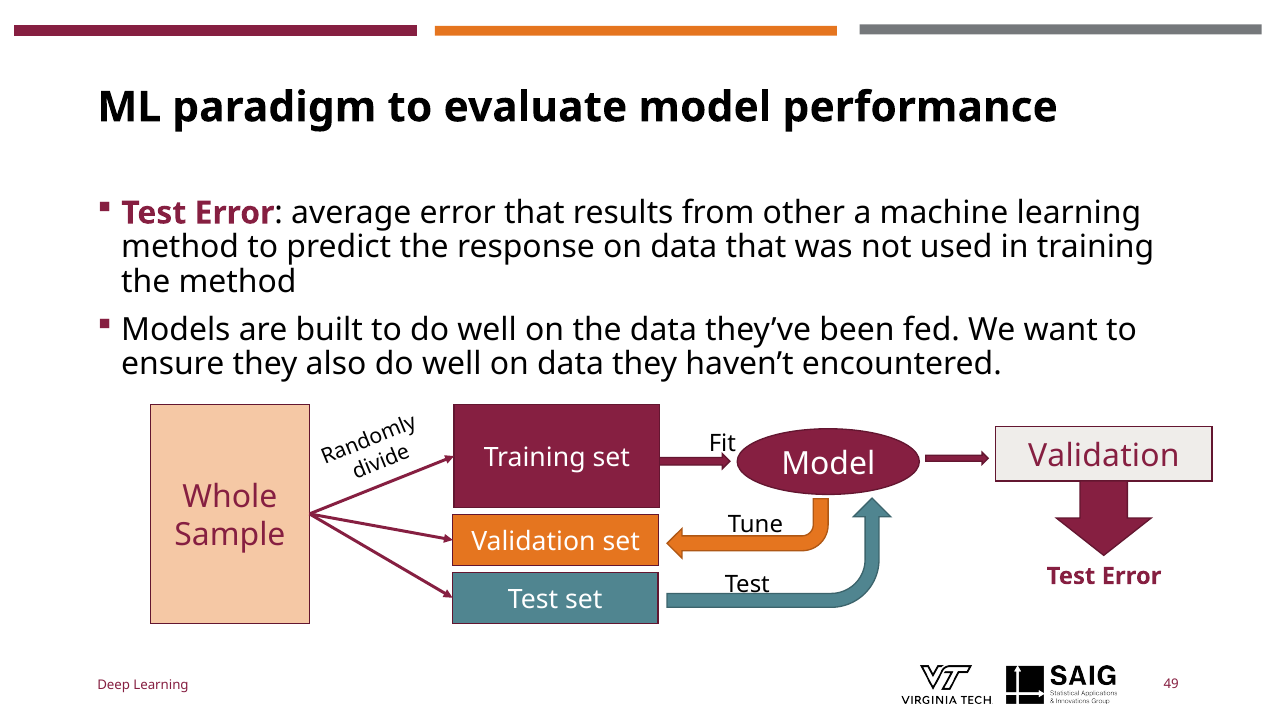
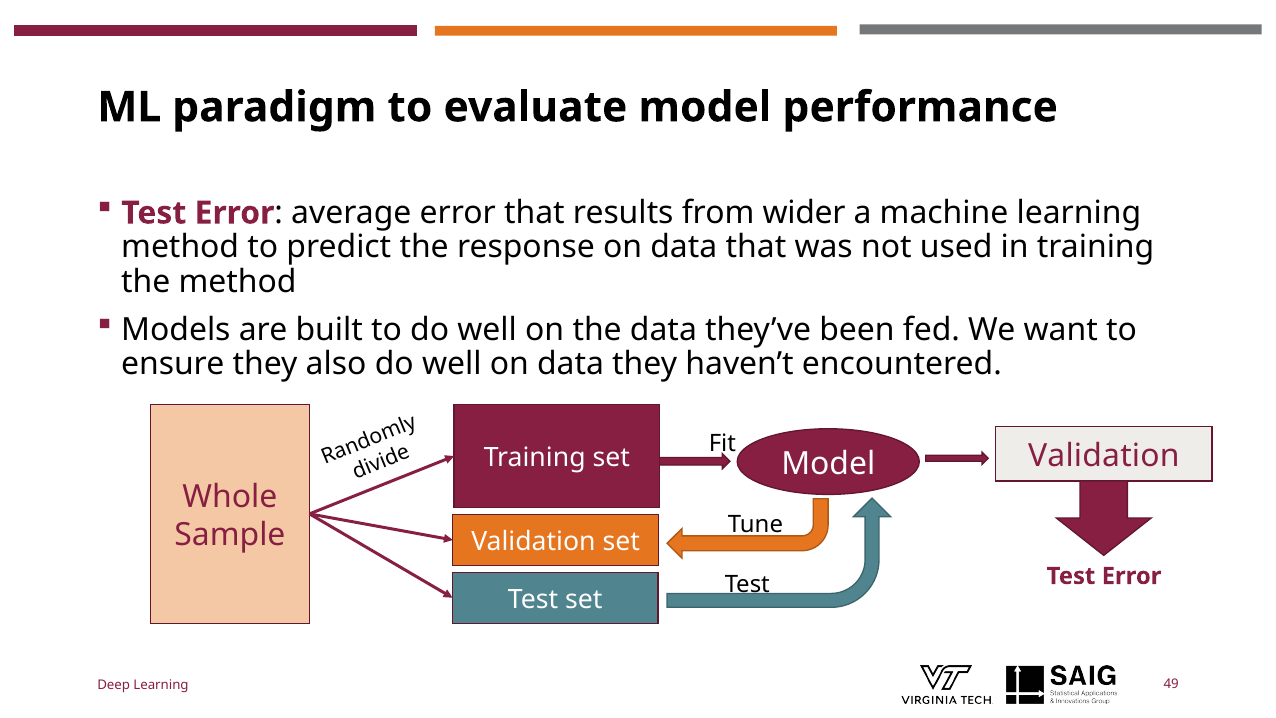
other: other -> wider (804, 213)
